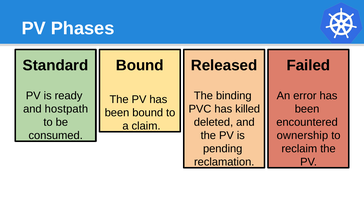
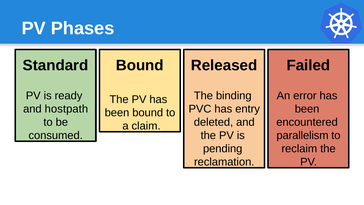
killed: killed -> entry (248, 109)
ownership: ownership -> parallelism (303, 135)
